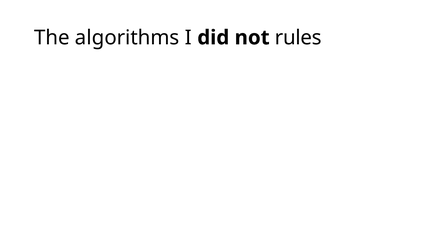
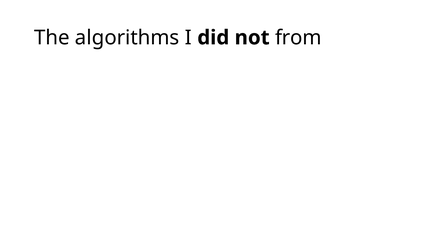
rules: rules -> from (298, 38)
